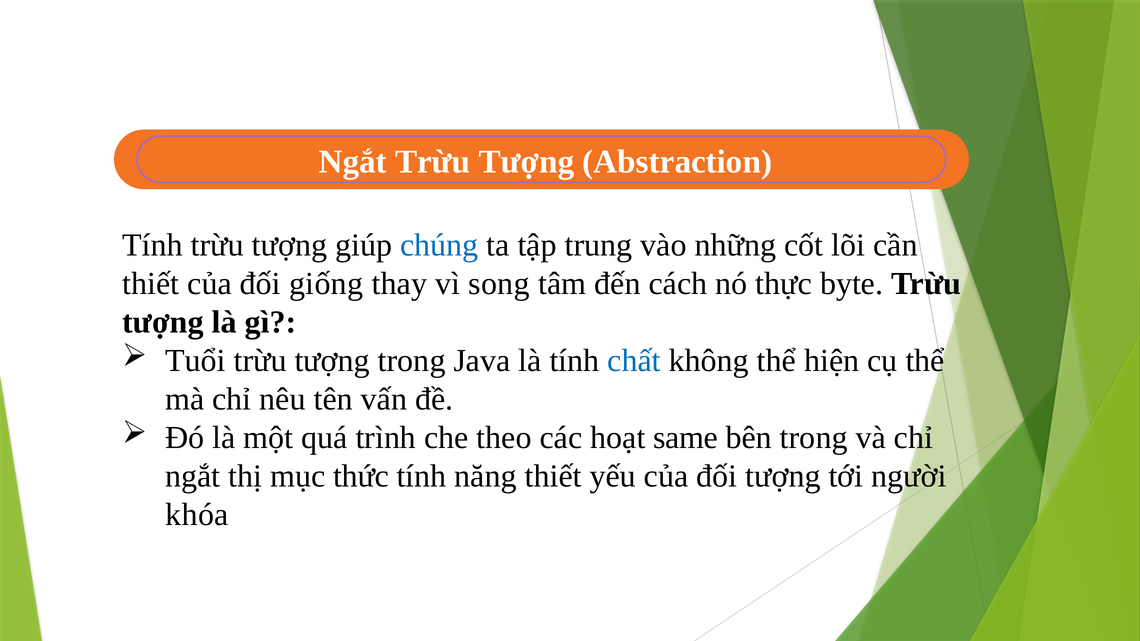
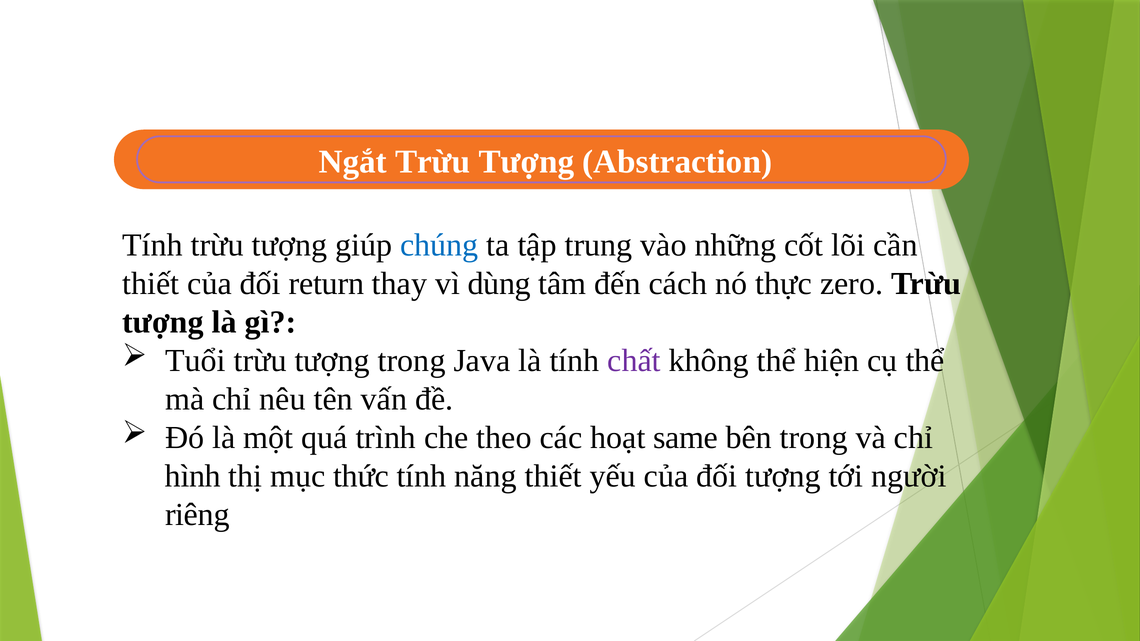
giống: giống -> return (326, 284)
song: song -> dùng (499, 284)
byte: byte -> zero (852, 284)
chất colour: blue -> purple (634, 361)
ngắt: ngắt -> hình (193, 476)
khóa: khóa -> riêng (197, 515)
